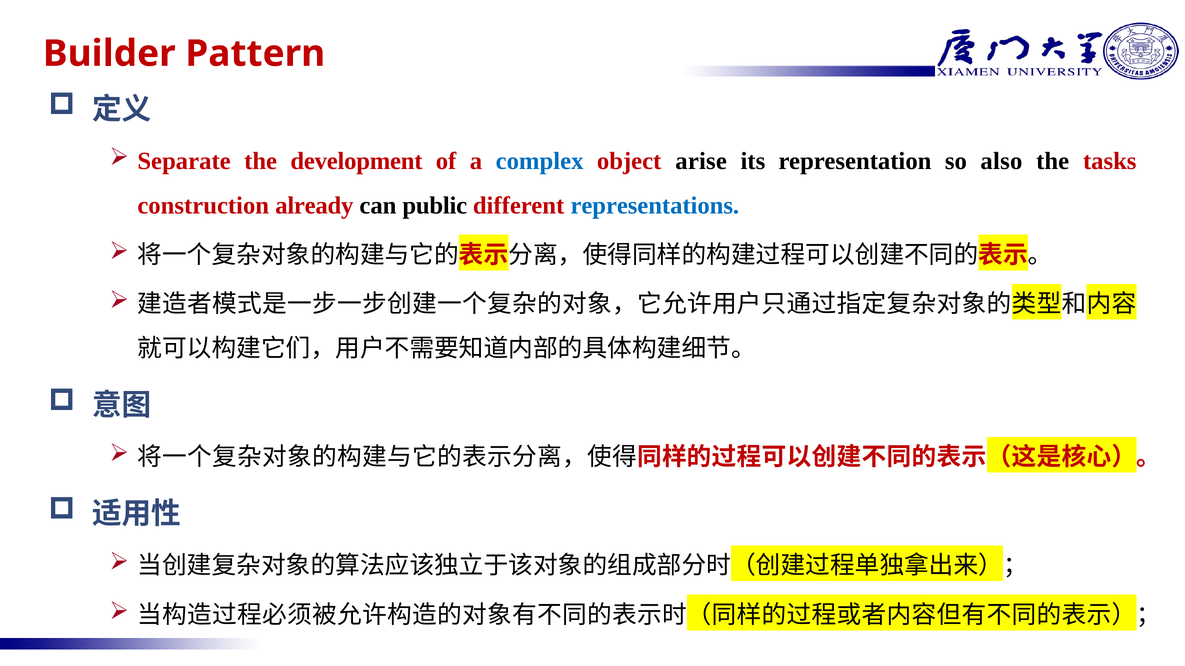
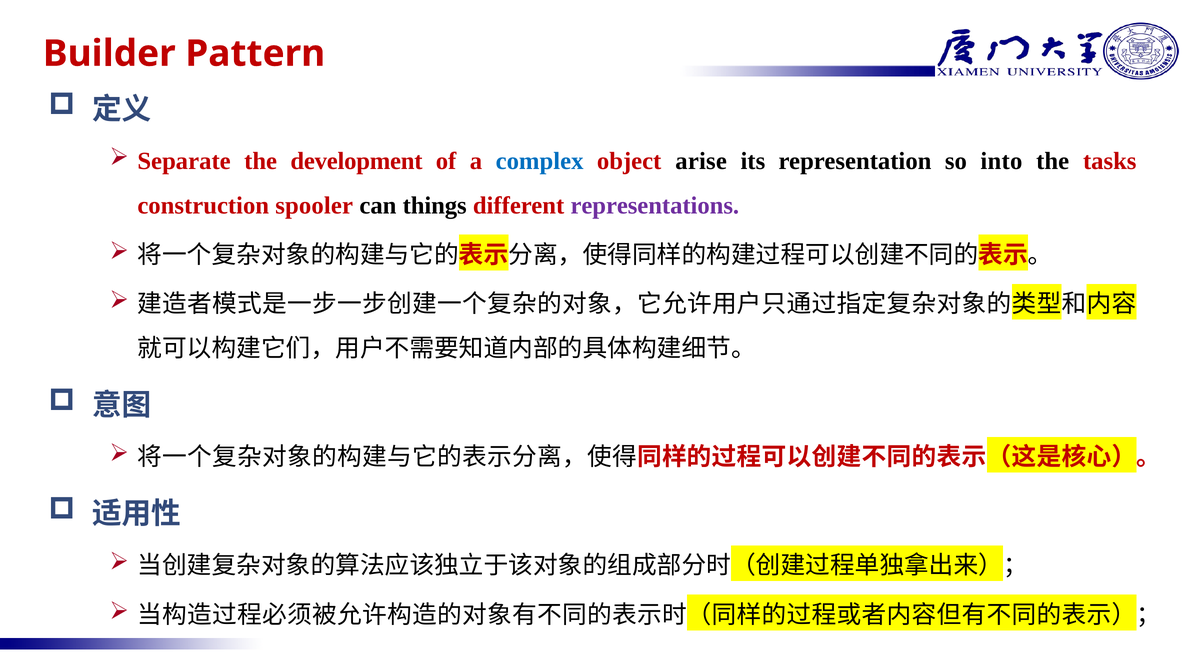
also: also -> into (1001, 161)
already: already -> spooler (314, 206)
public: public -> things (435, 206)
representations colour: blue -> purple (655, 206)
